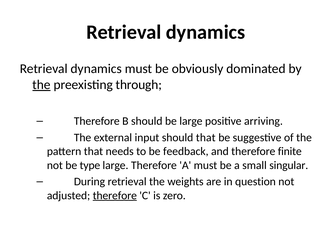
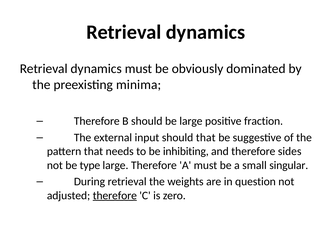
the underline: present -> none (41, 85)
through: through -> minima (139, 85)
arriving: arriving -> fraction (264, 121)
feedback: feedback -> inhibiting (186, 151)
finite: finite -> sides (290, 151)
